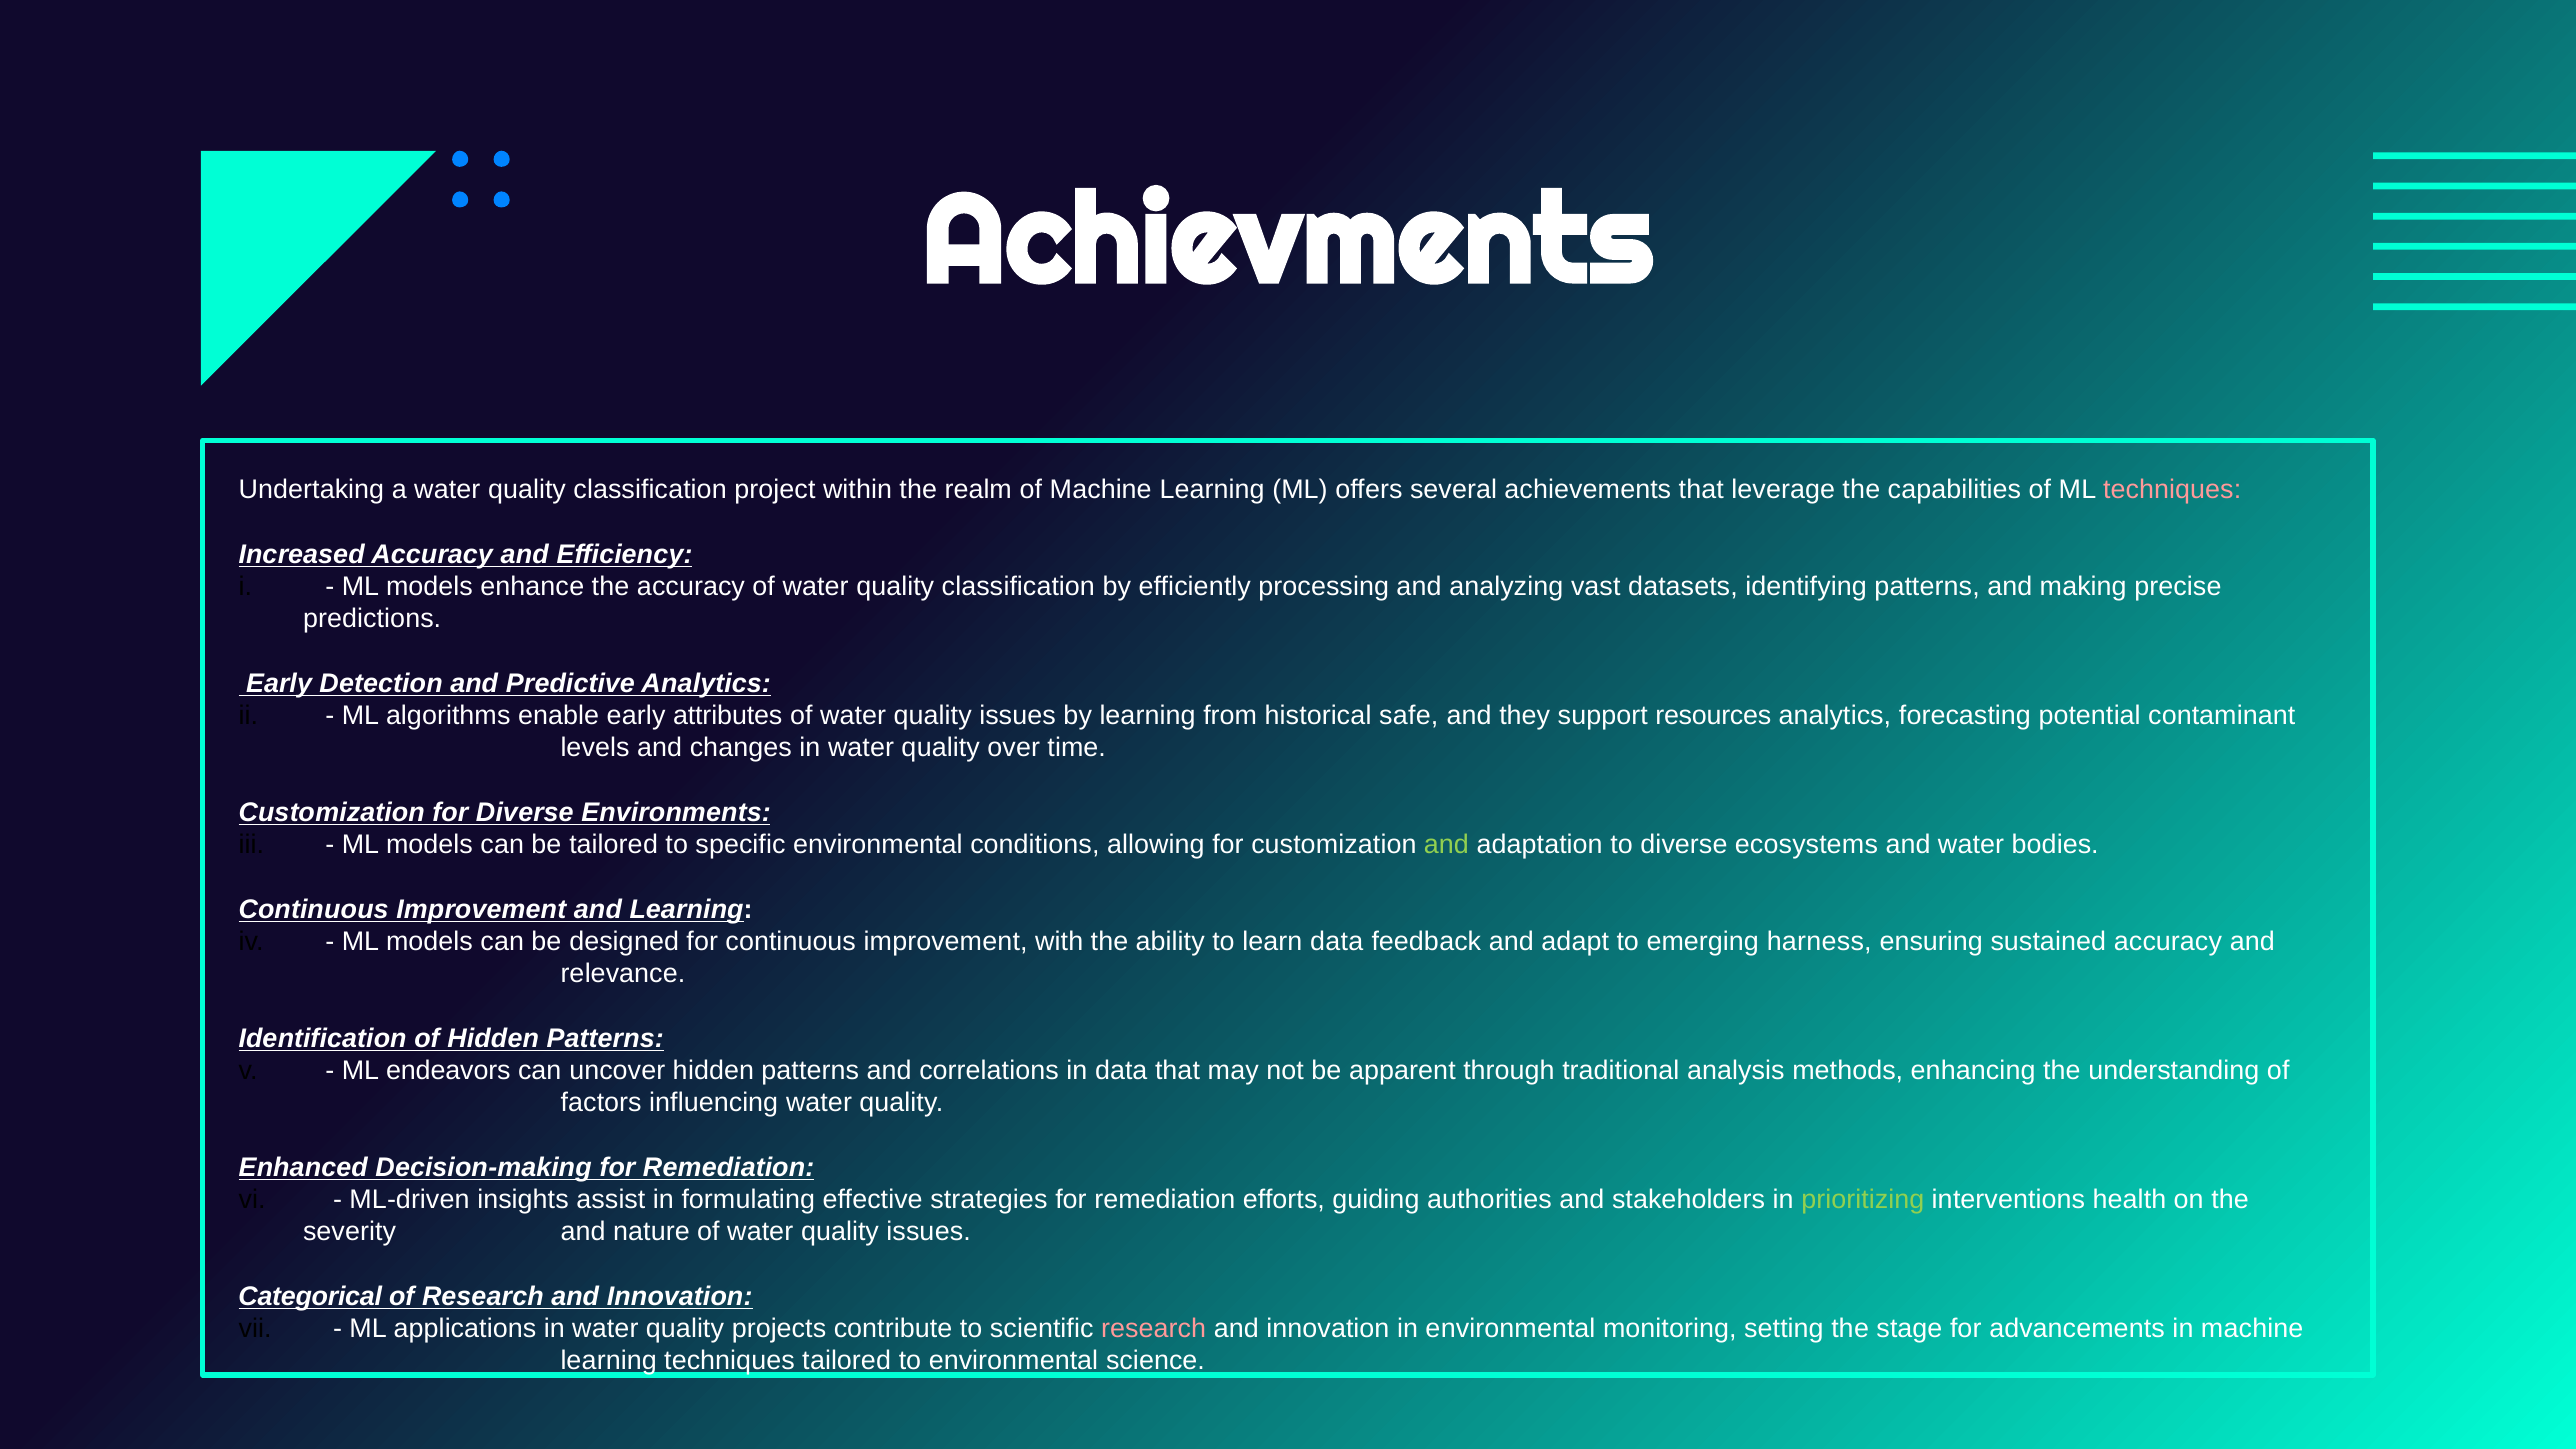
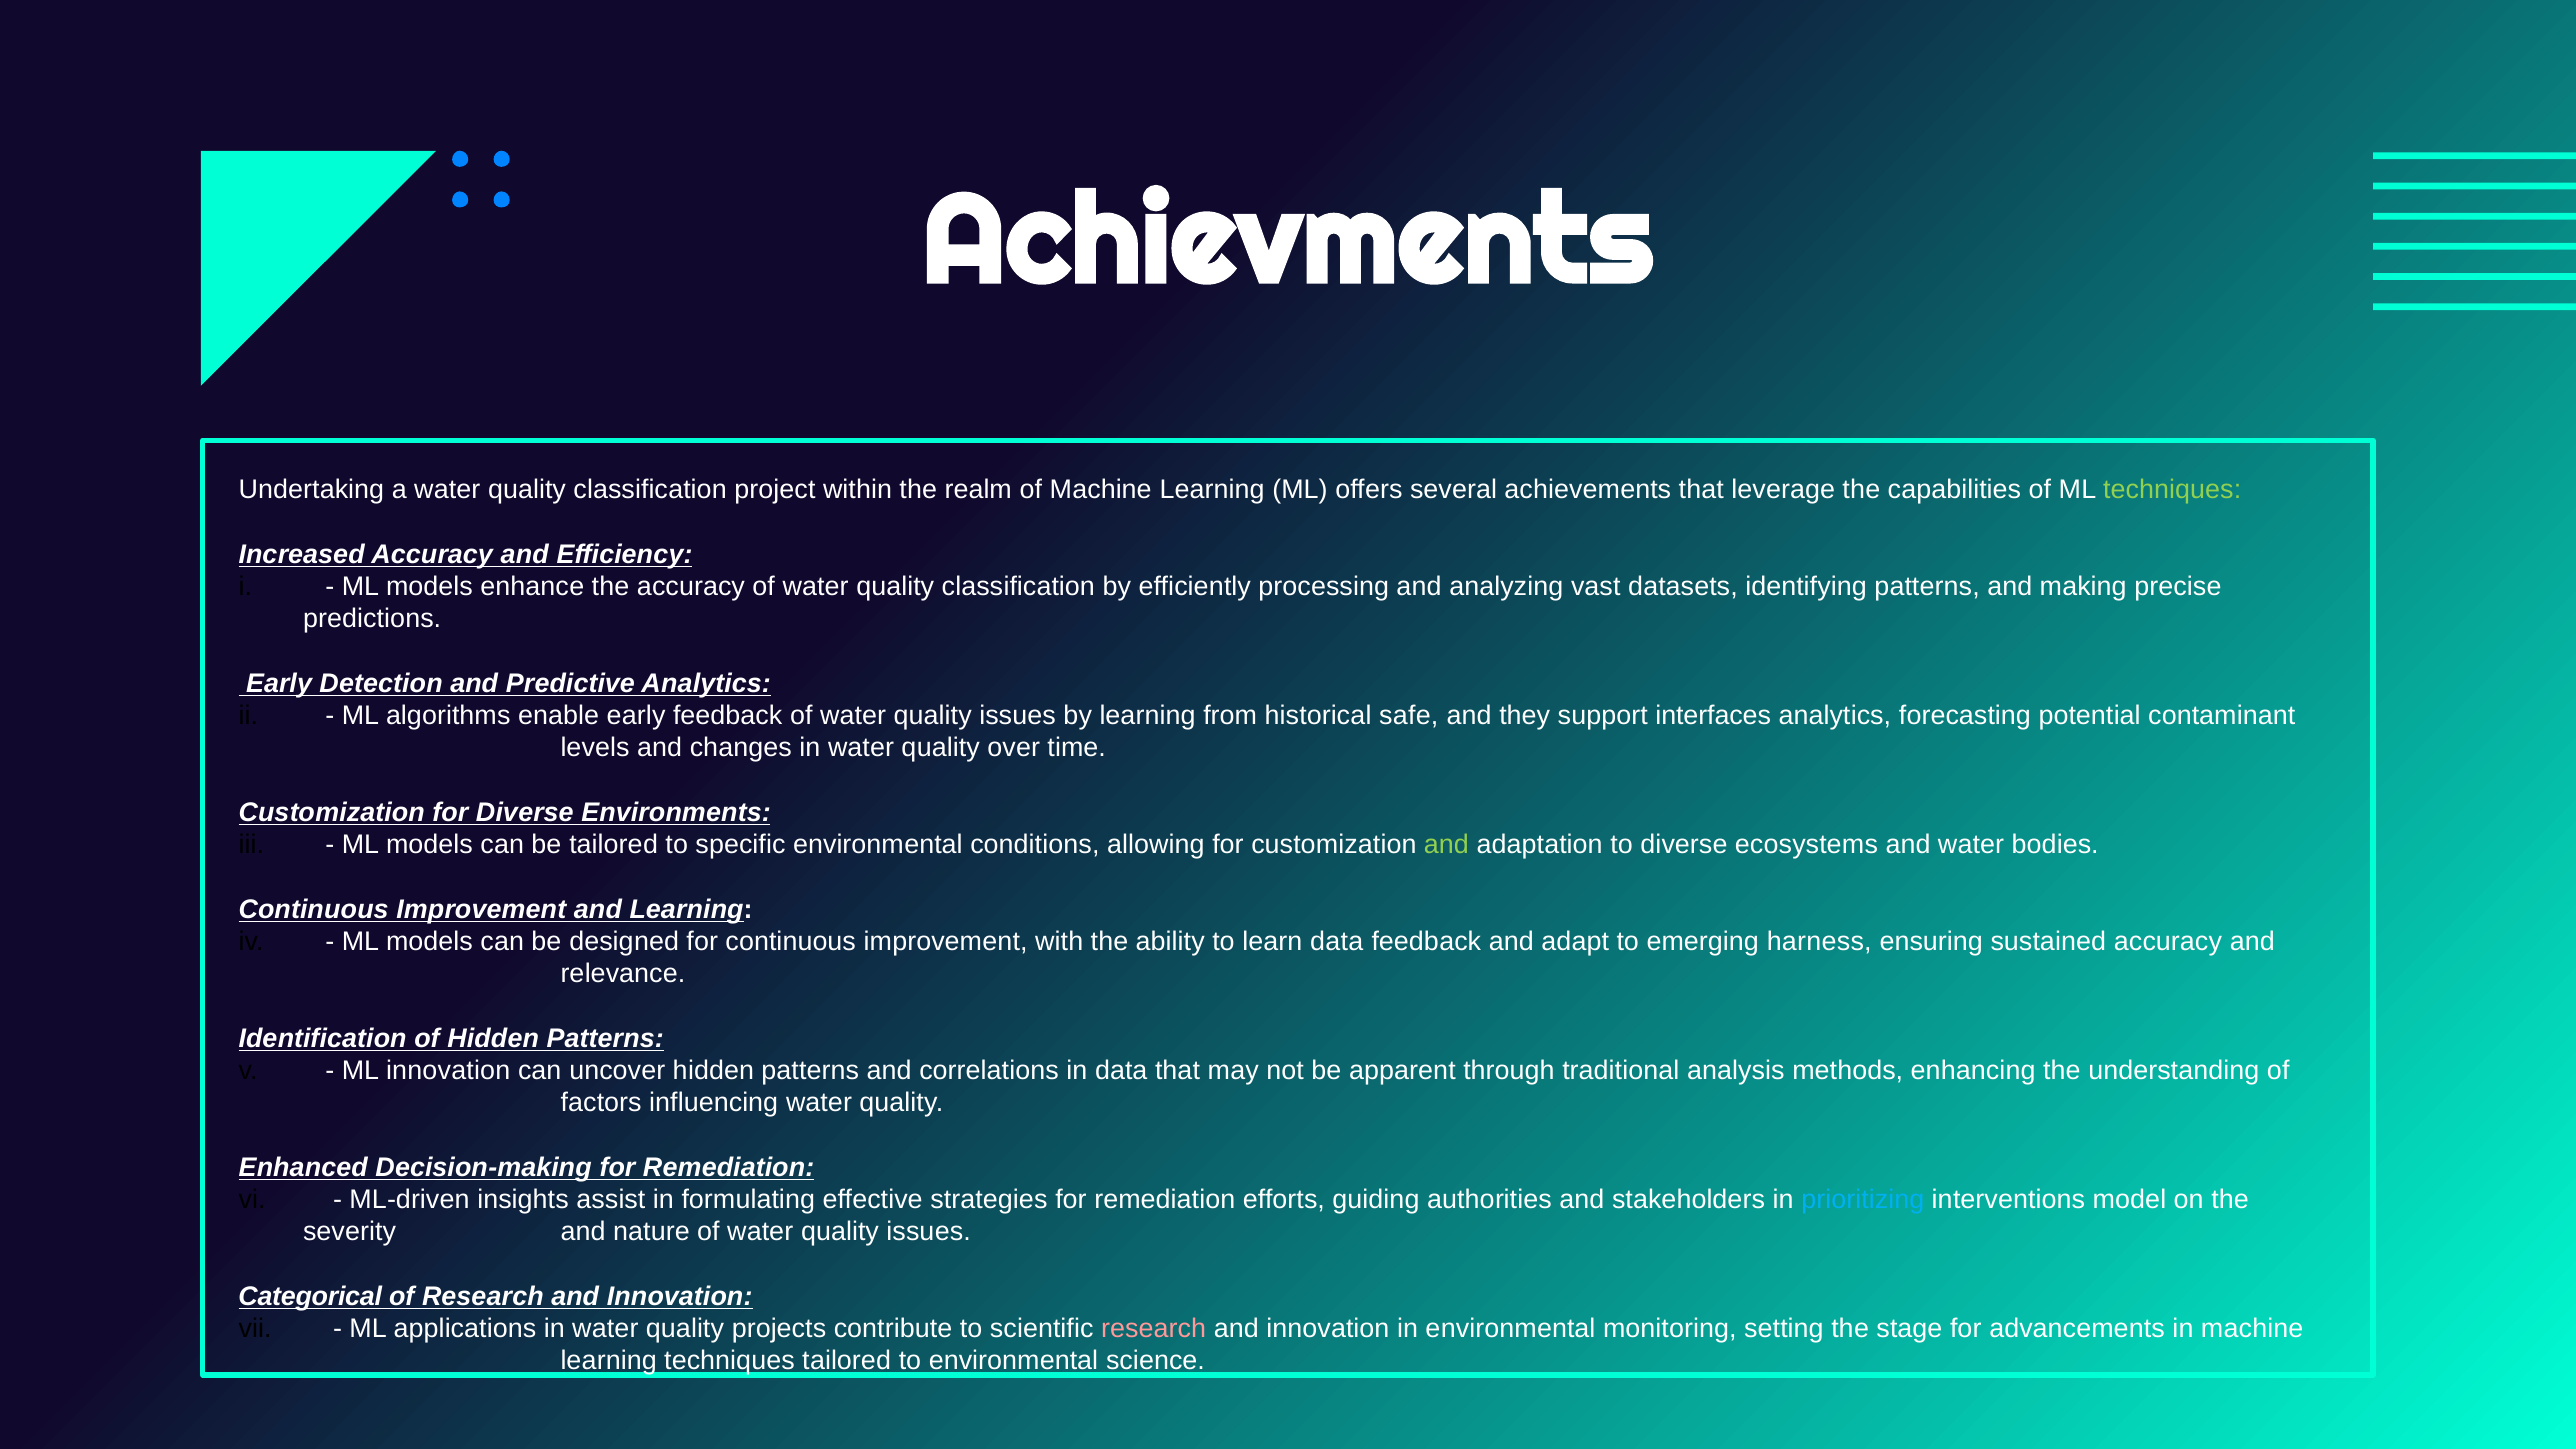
techniques colour: pink -> light green (2172, 490)
early attributes: attributes -> feedback (728, 716)
resources: resources -> interfaces (1713, 716)
ML endeavors: endeavors -> innovation (448, 1071)
prioritizing colour: light green -> light blue (1863, 1200)
health: health -> model (2129, 1200)
